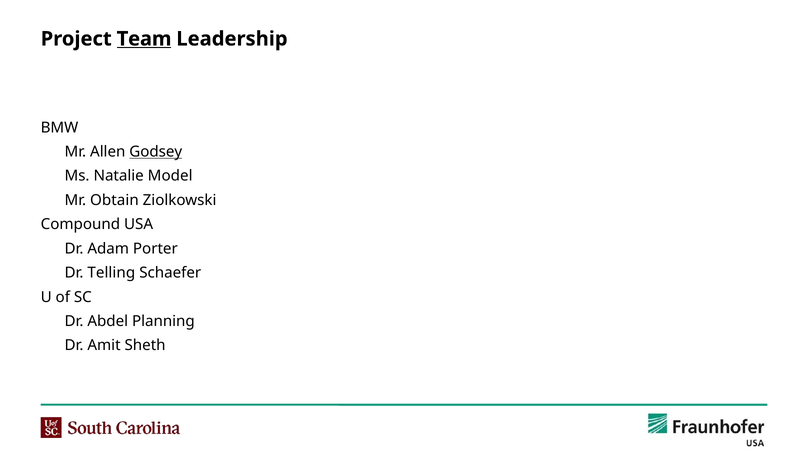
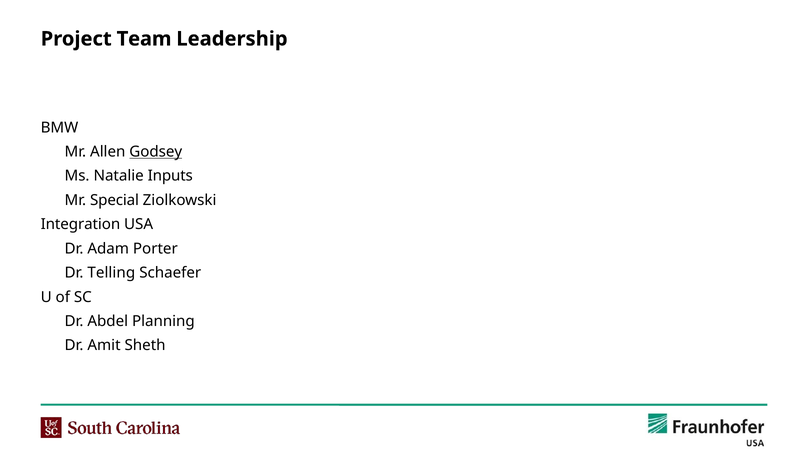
Team underline: present -> none (144, 39)
Model: Model -> Inputs (170, 176)
Obtain: Obtain -> Special (115, 200)
Compound: Compound -> Integration (80, 225)
